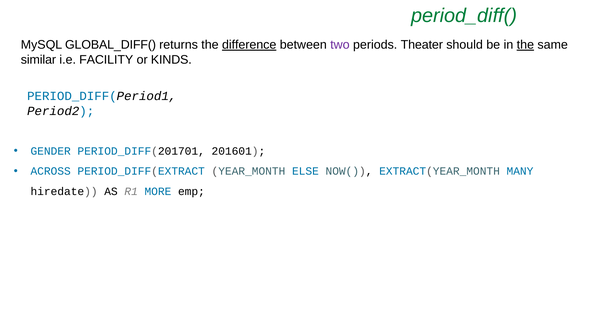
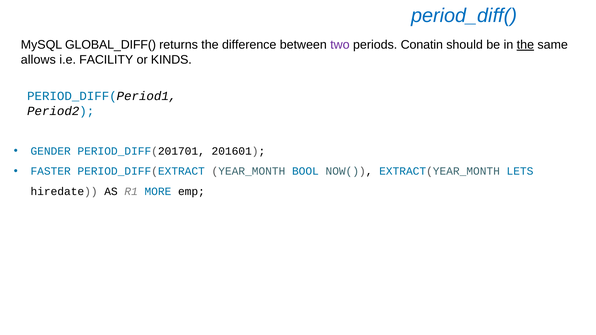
period_diff( colour: green -> blue (464, 16)
difference underline: present -> none (249, 45)
Theater: Theater -> Conatin (422, 45)
similar: similar -> allows (38, 60)
ACROSS: ACROSS -> FASTER (51, 171)
ELSE: ELSE -> BOOL (305, 171)
MANY: MANY -> LETS (520, 171)
